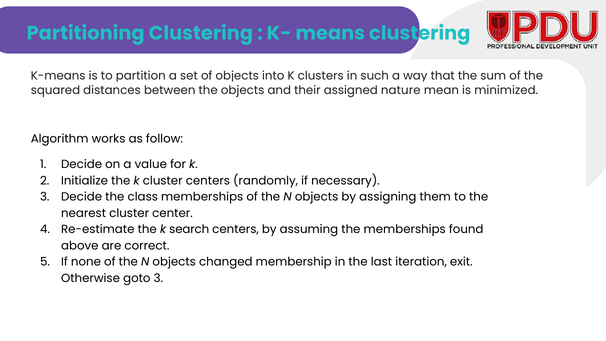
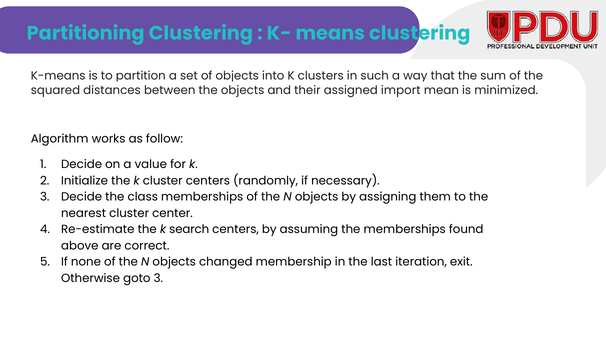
nature: nature -> import (401, 90)
